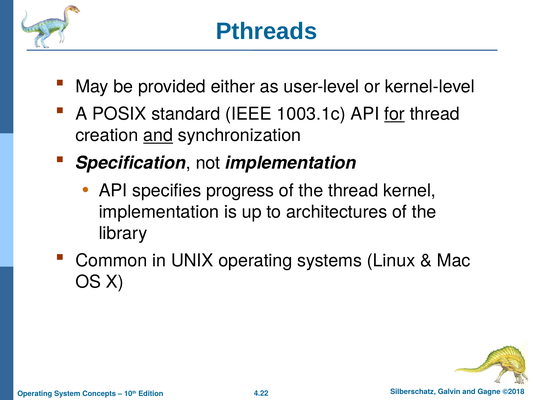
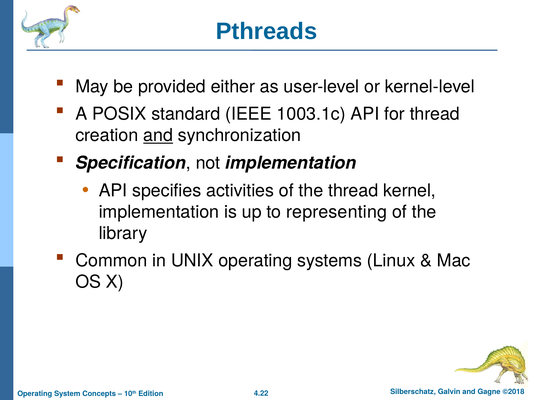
for underline: present -> none (395, 114)
progress: progress -> activities (240, 190)
architectures: architectures -> representing (337, 212)
